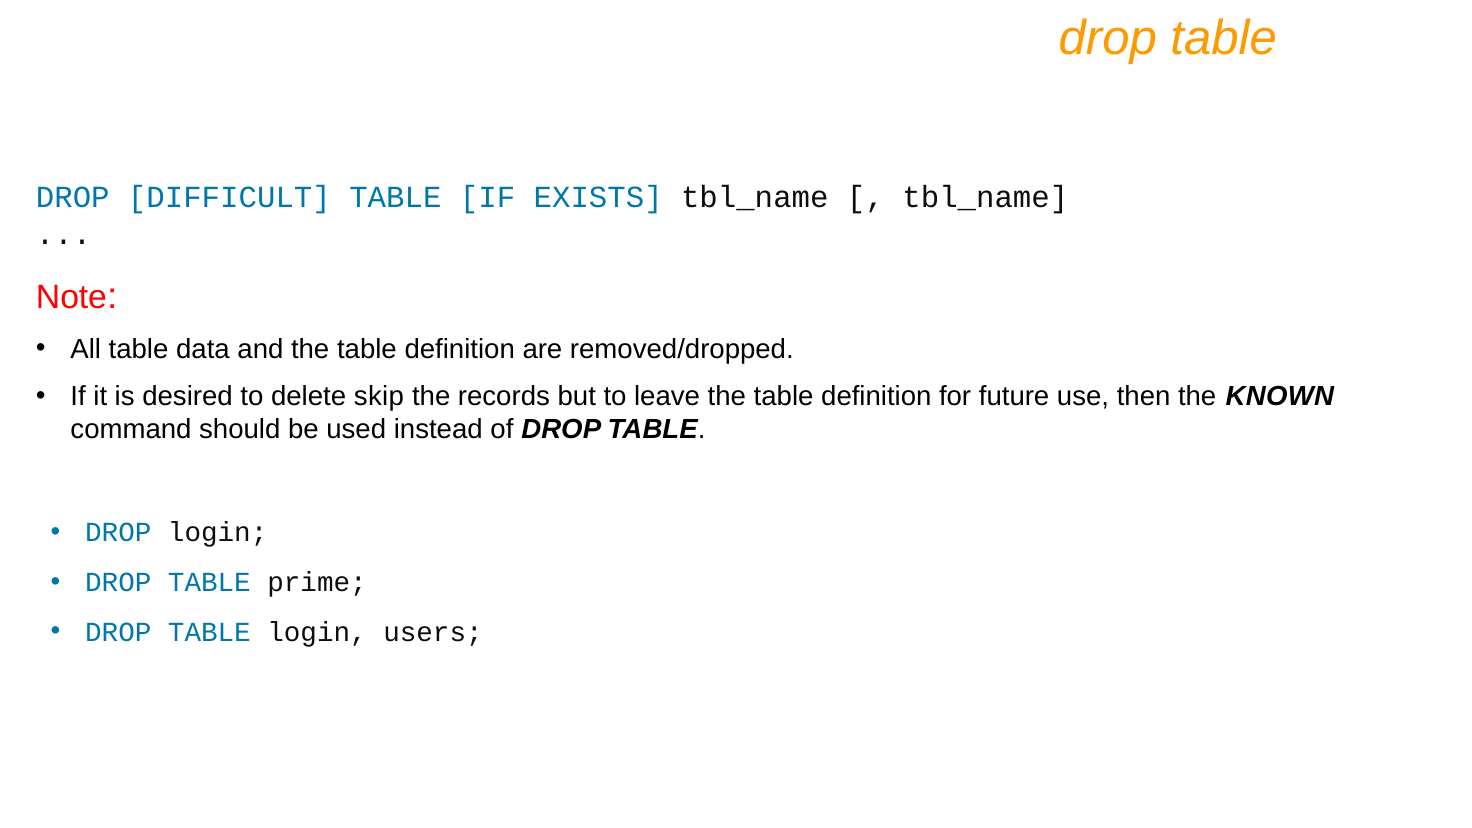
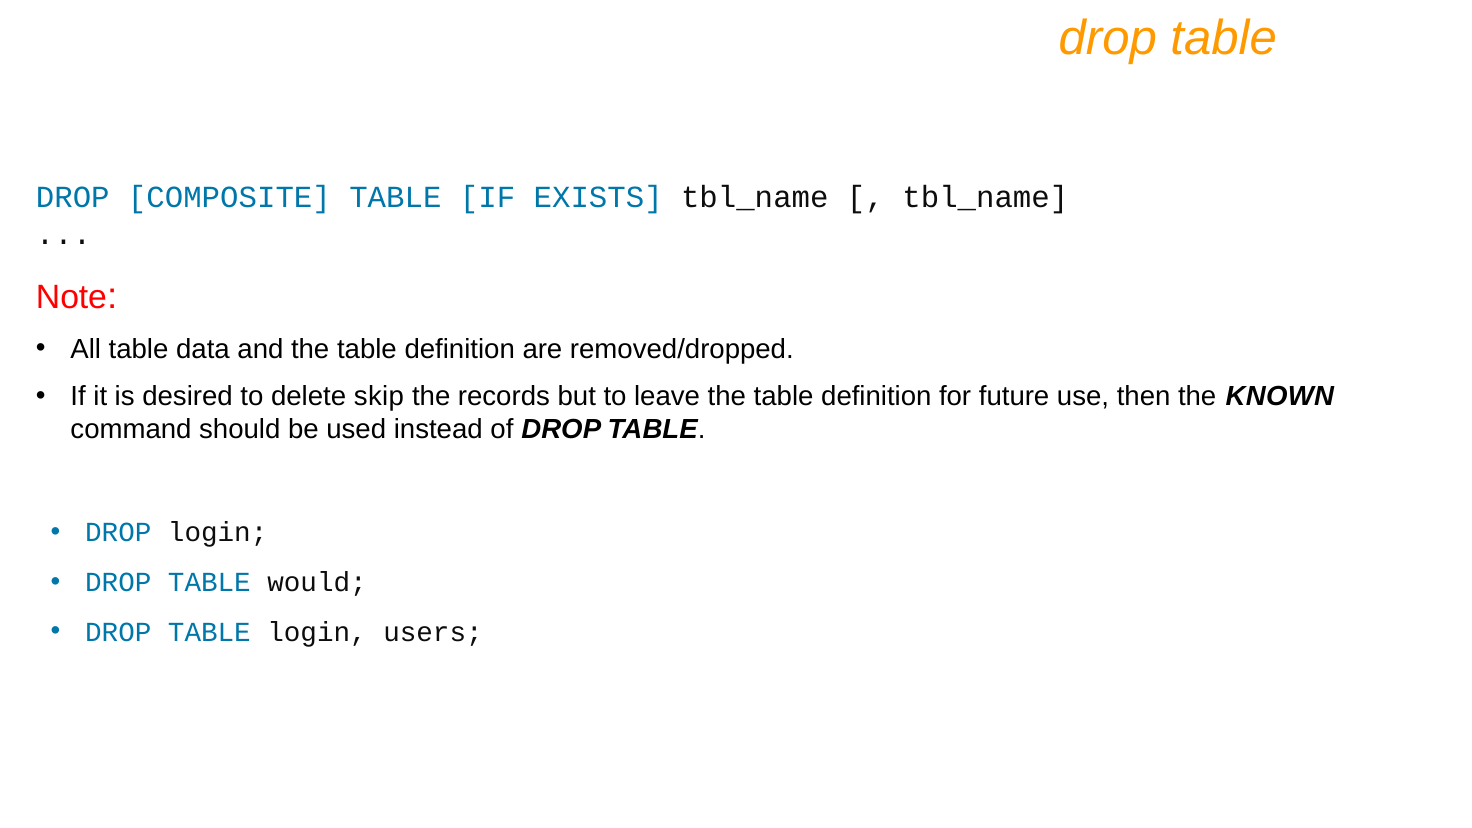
DIFFICULT: DIFFICULT -> COMPOSITE (229, 197)
prime: prime -> would (317, 582)
